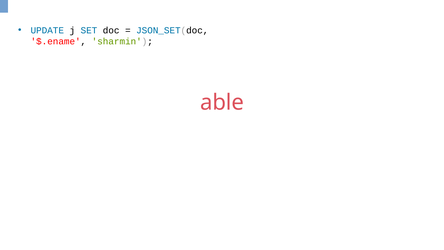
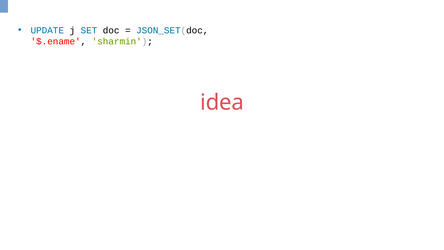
able: able -> idea (222, 103)
